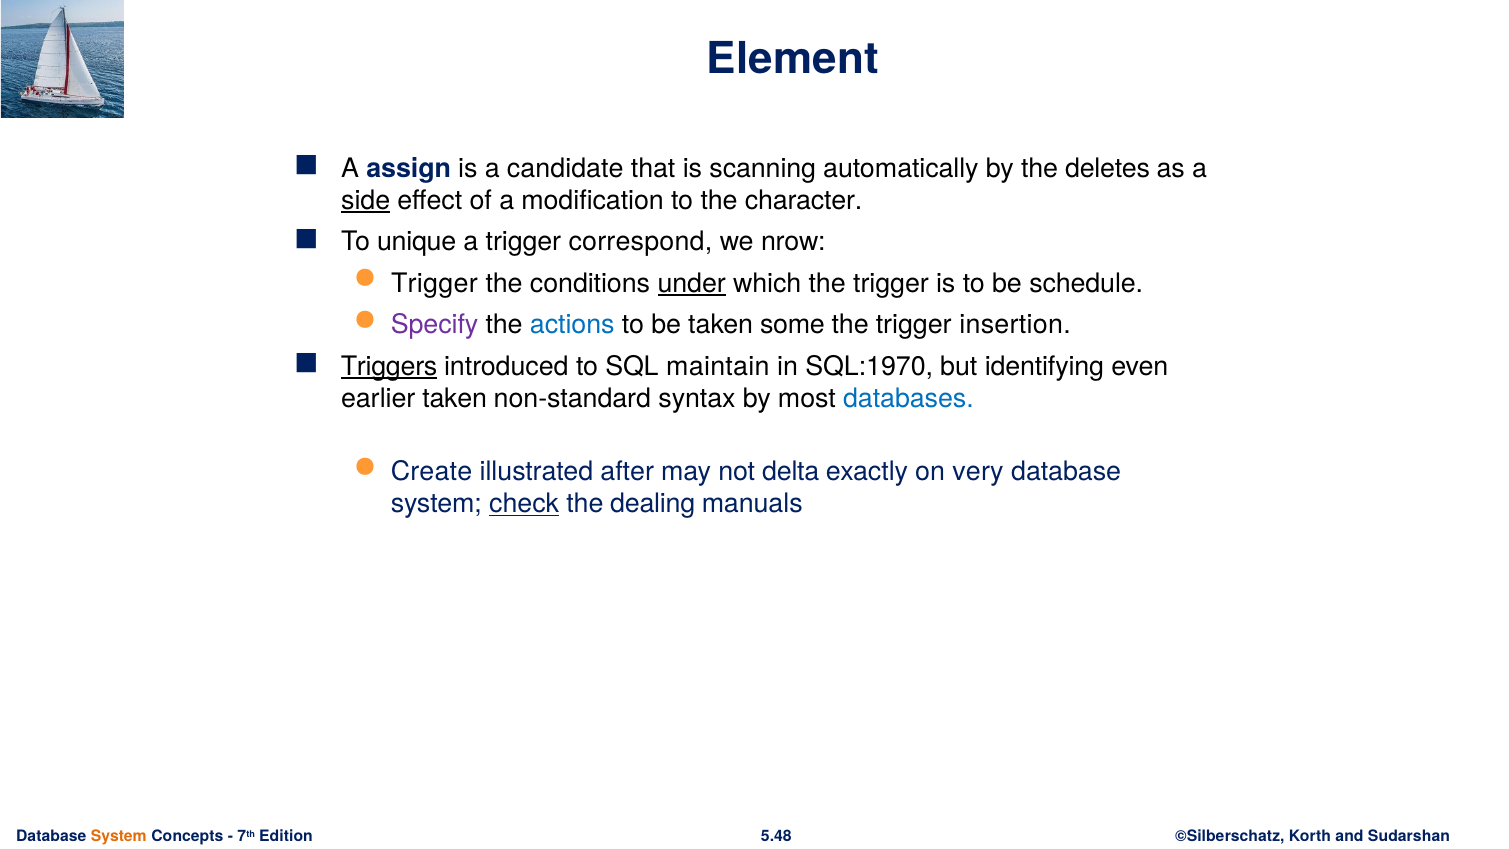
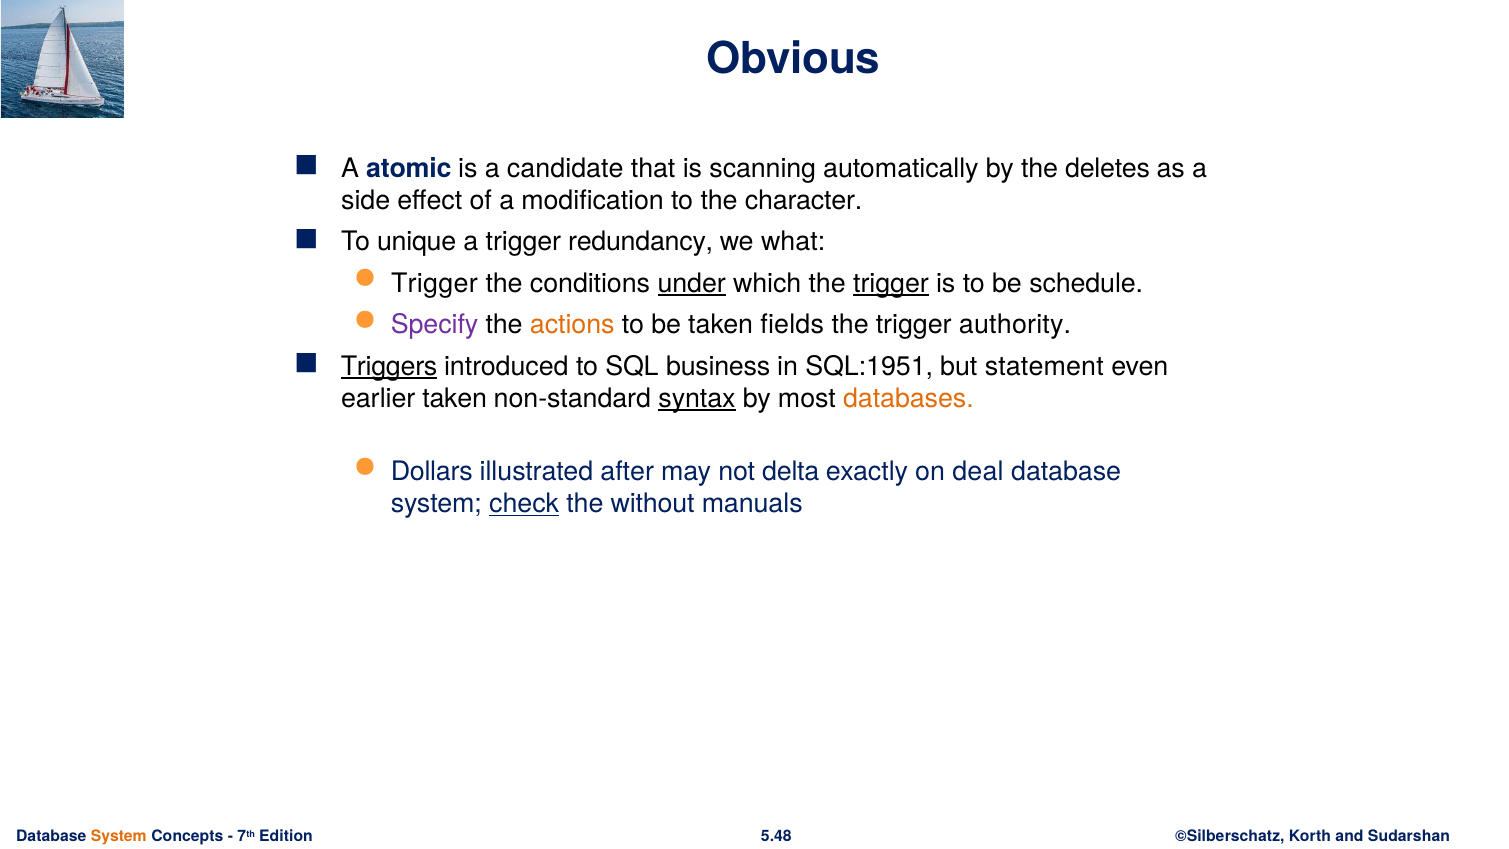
Element: Element -> Obvious (793, 59)
assign: assign -> atomic (409, 168)
side underline: present -> none (366, 201)
correspond: correspond -> redundancy (641, 242)
nrow: nrow -> what (793, 242)
trigger underline: none -> present (891, 283)
actions colour: blue -> orange (572, 325)
some: some -> fields (792, 325)
insertion: insertion -> authority (1015, 325)
maintain: maintain -> business (718, 366)
SQL:1970: SQL:1970 -> SQL:1951 (869, 366)
identifying: identifying -> statement (1044, 366)
syntax underline: none -> present (697, 398)
databases colour: blue -> orange (908, 398)
Create: Create -> Dollars (432, 472)
very: very -> deal (978, 472)
dealing: dealing -> without (653, 504)
